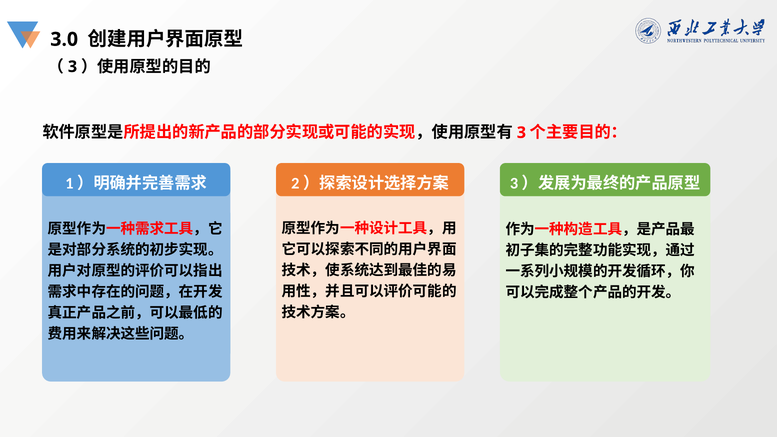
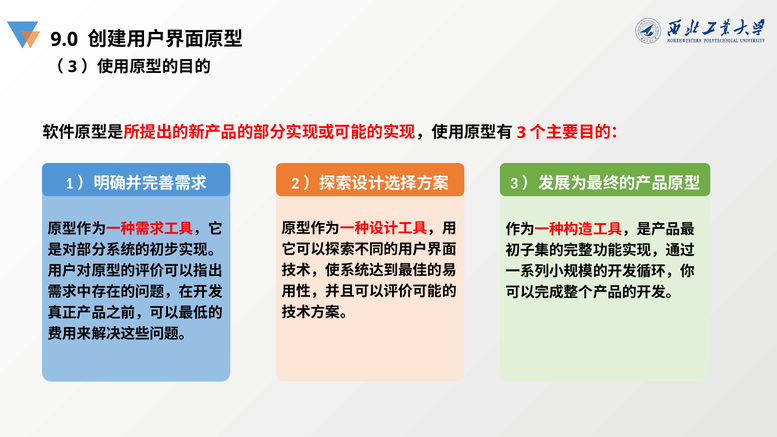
3.0: 3.0 -> 9.0 (64, 39)
